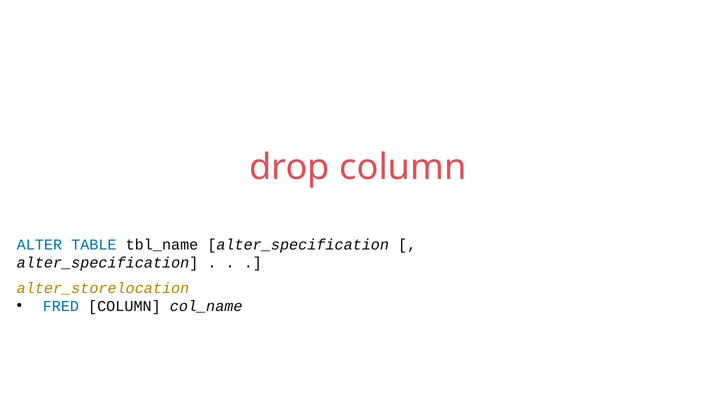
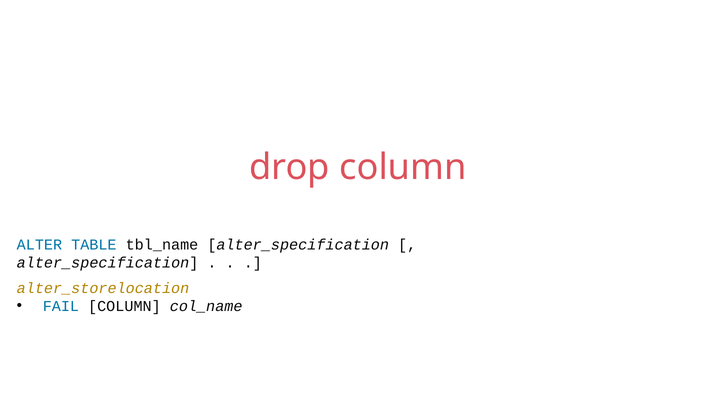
FRED: FRED -> FAIL (61, 306)
